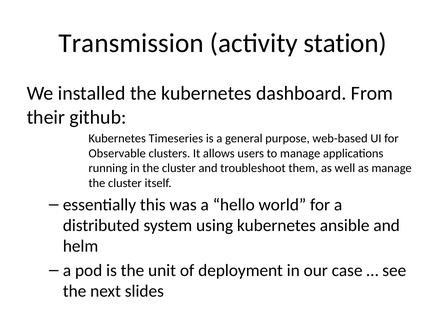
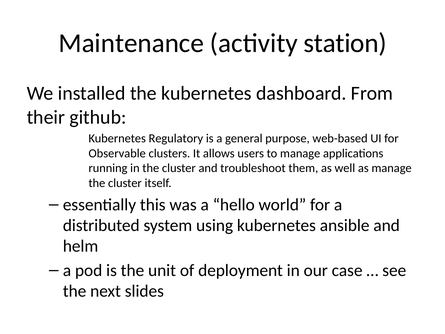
Transmission: Transmission -> Maintenance (131, 43)
Timeseries: Timeseries -> Regulatory (176, 138)
